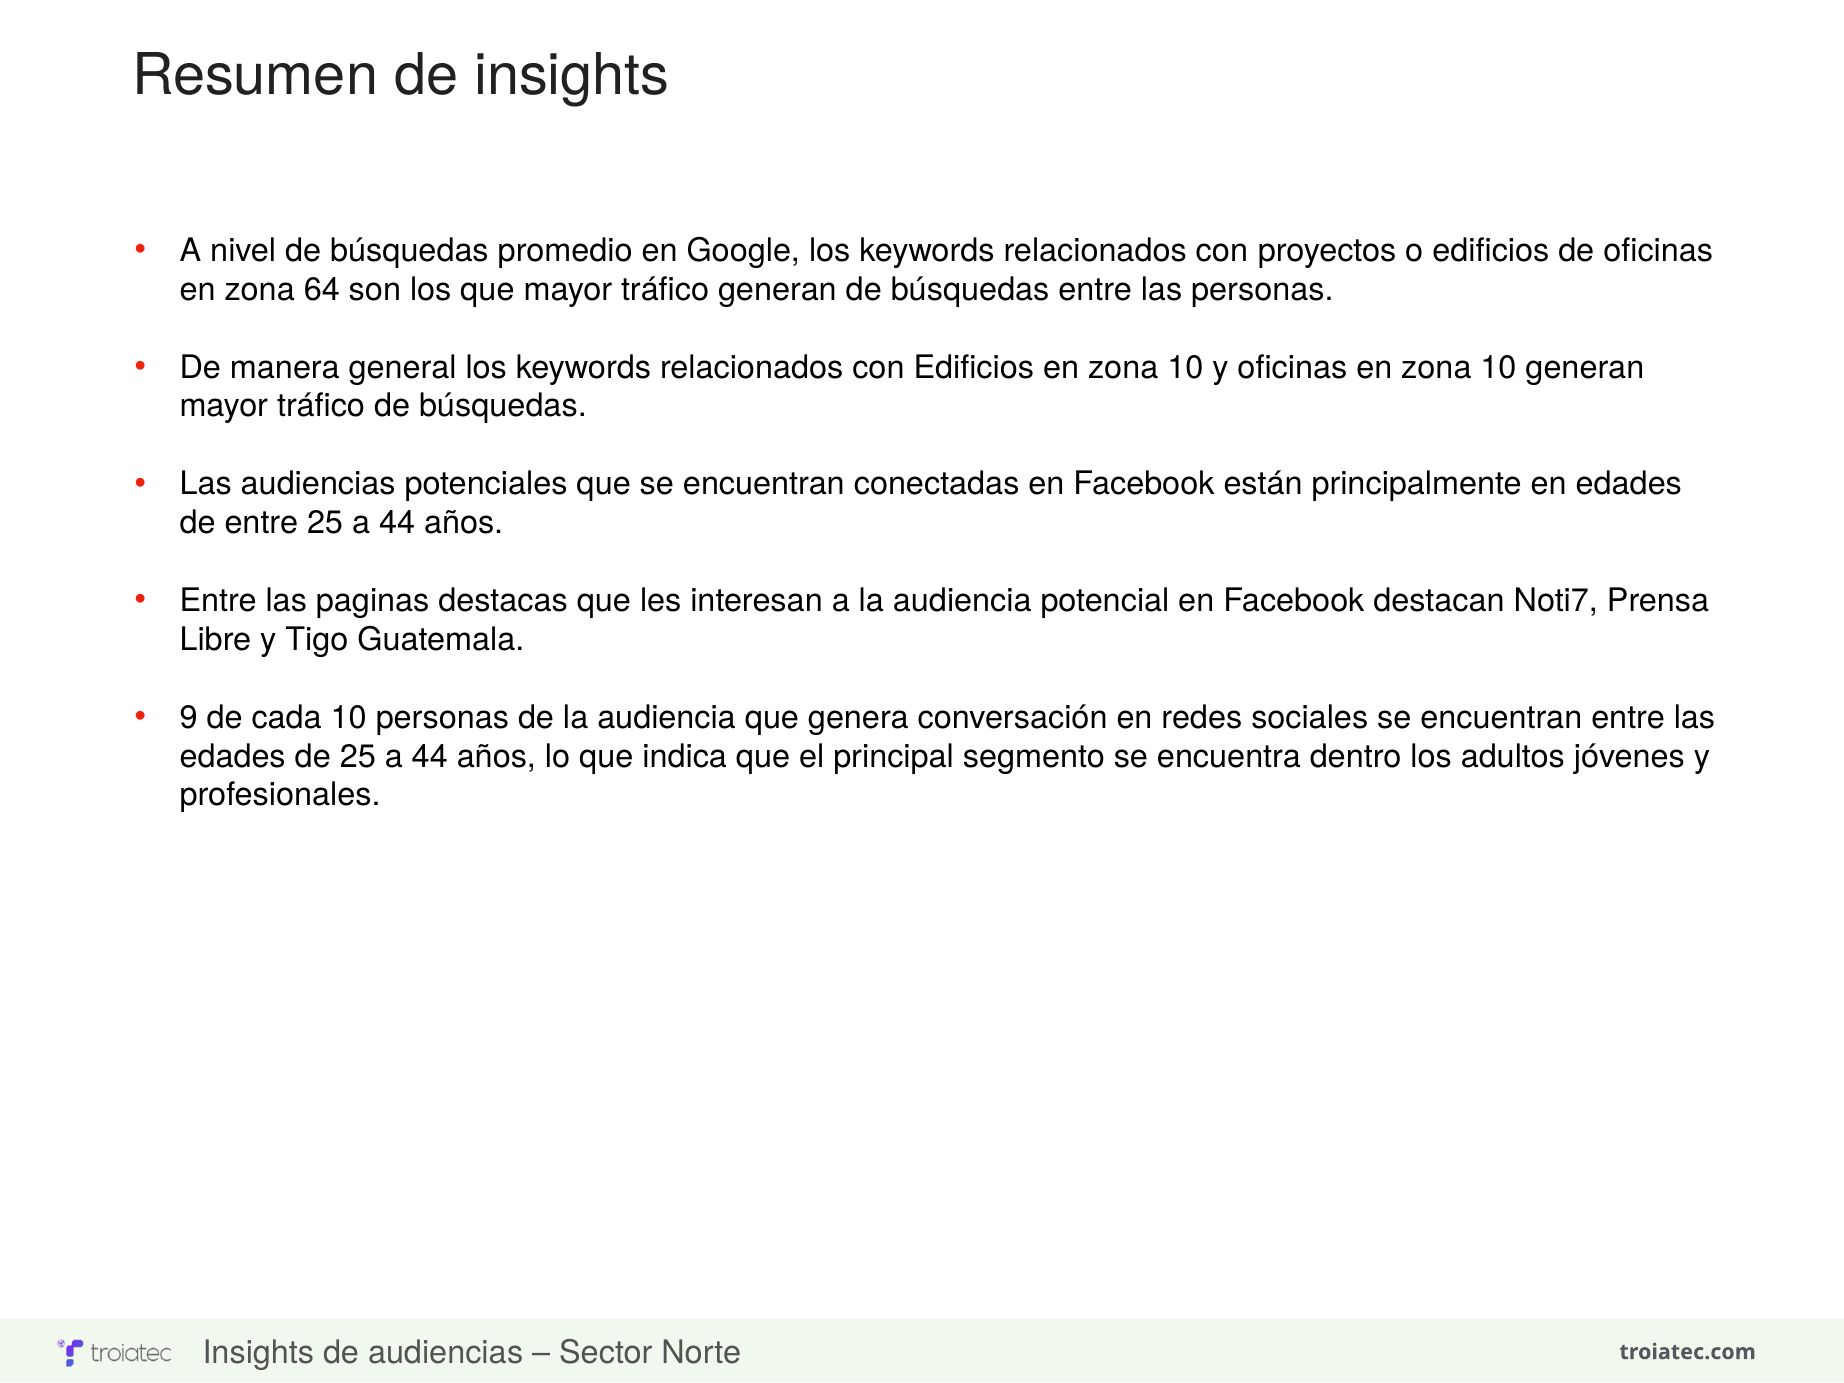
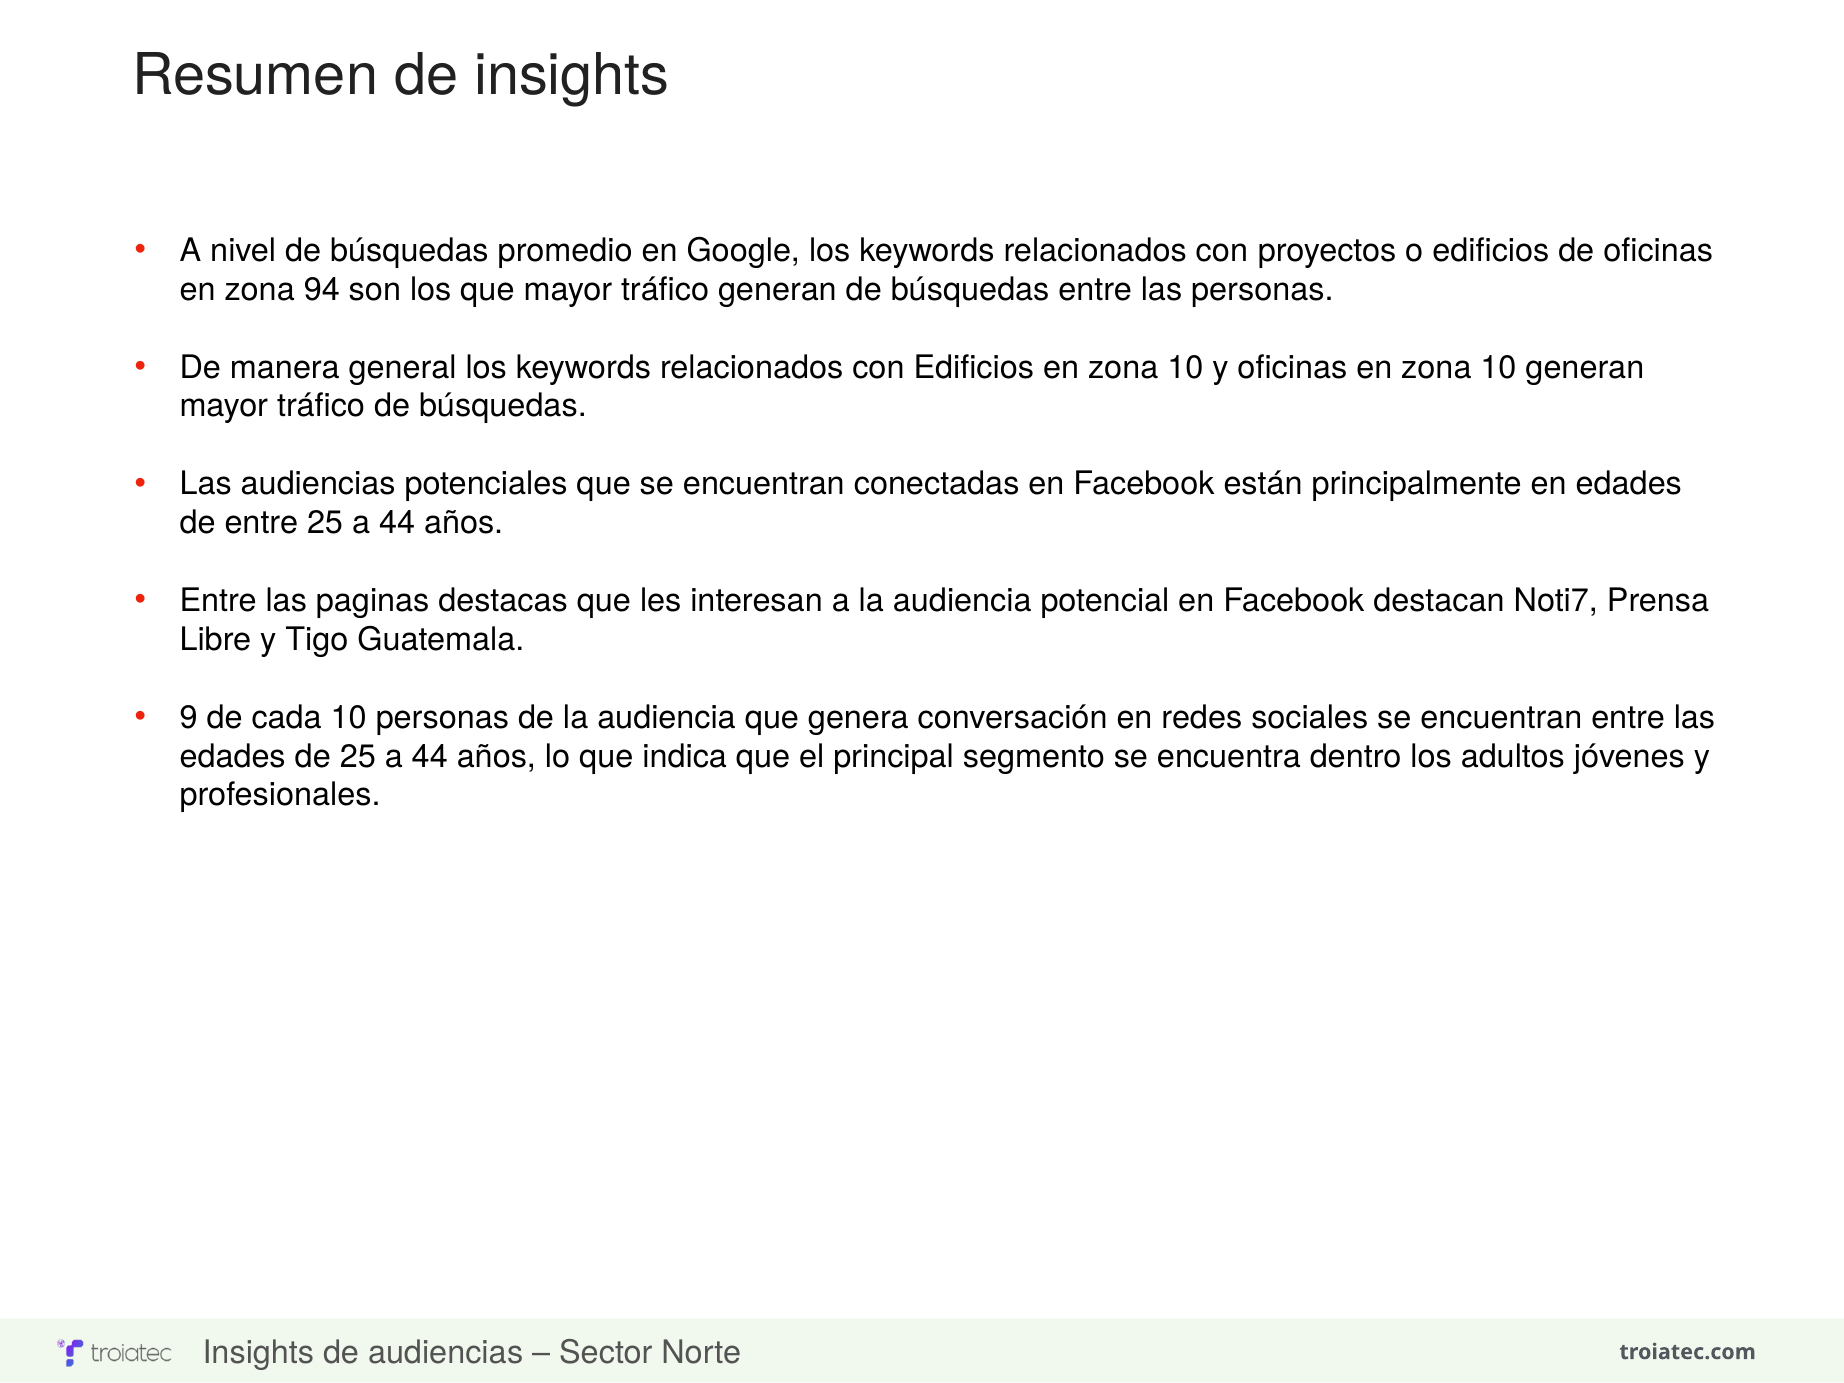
64: 64 -> 94 (322, 290)
